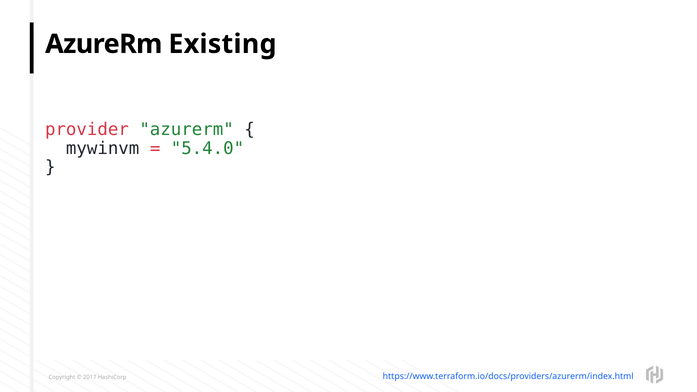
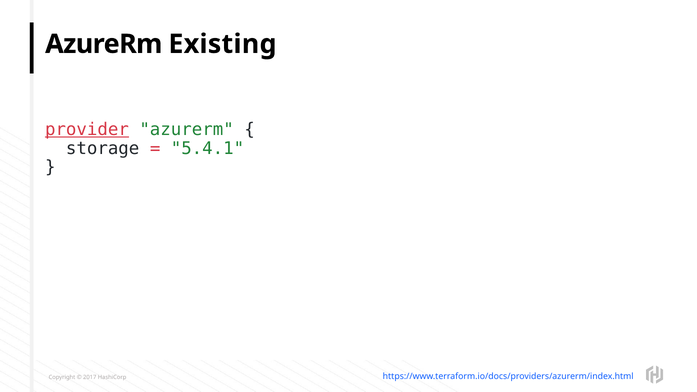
provider underline: none -> present (87, 129)
mywinvm: mywinvm -> storage (103, 148)
5.4.0: 5.4.0 -> 5.4.1 (207, 148)
